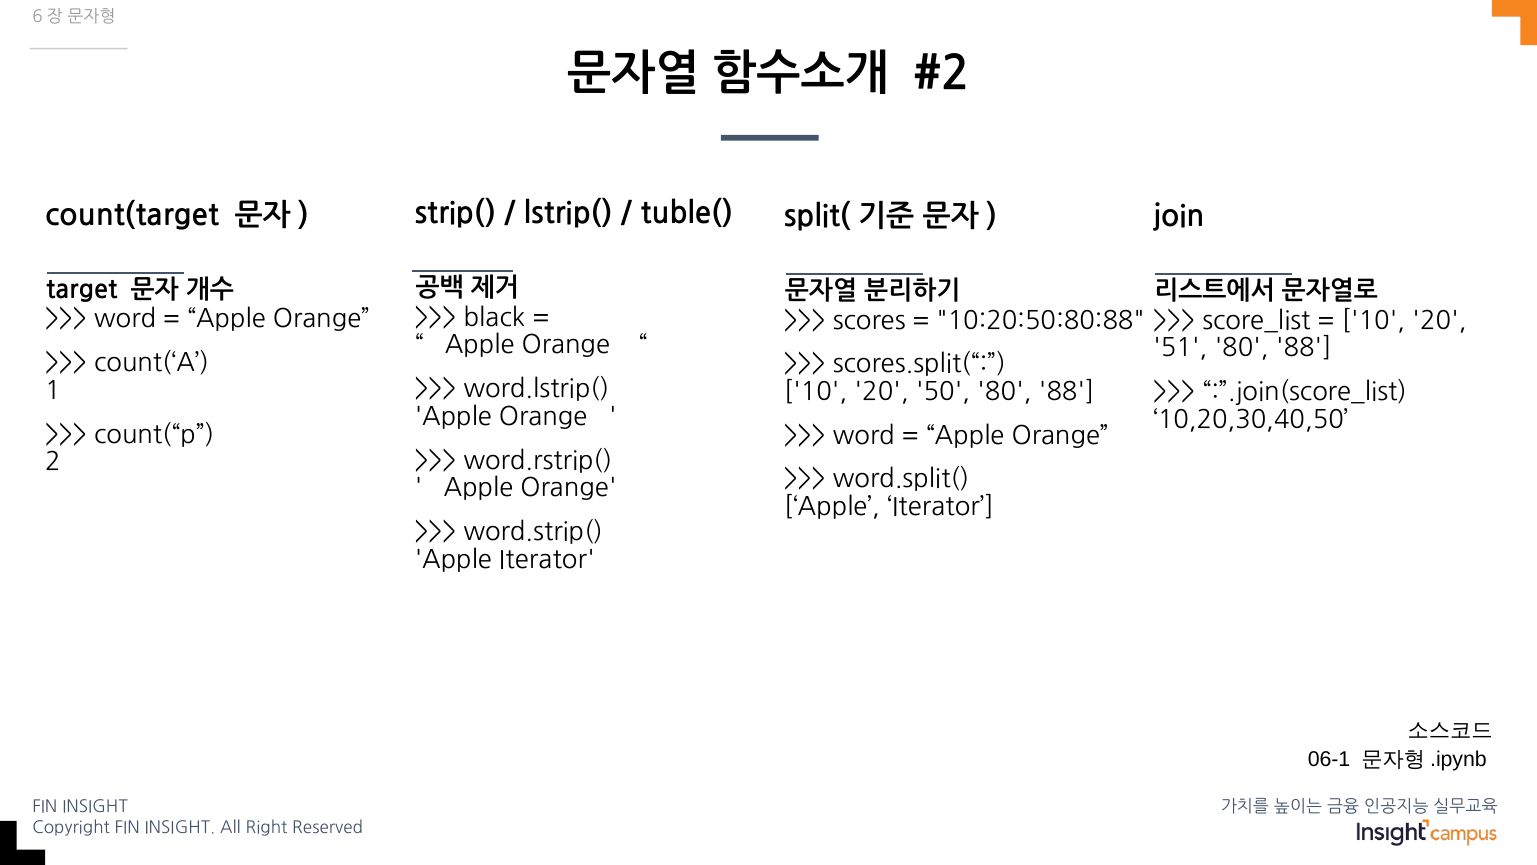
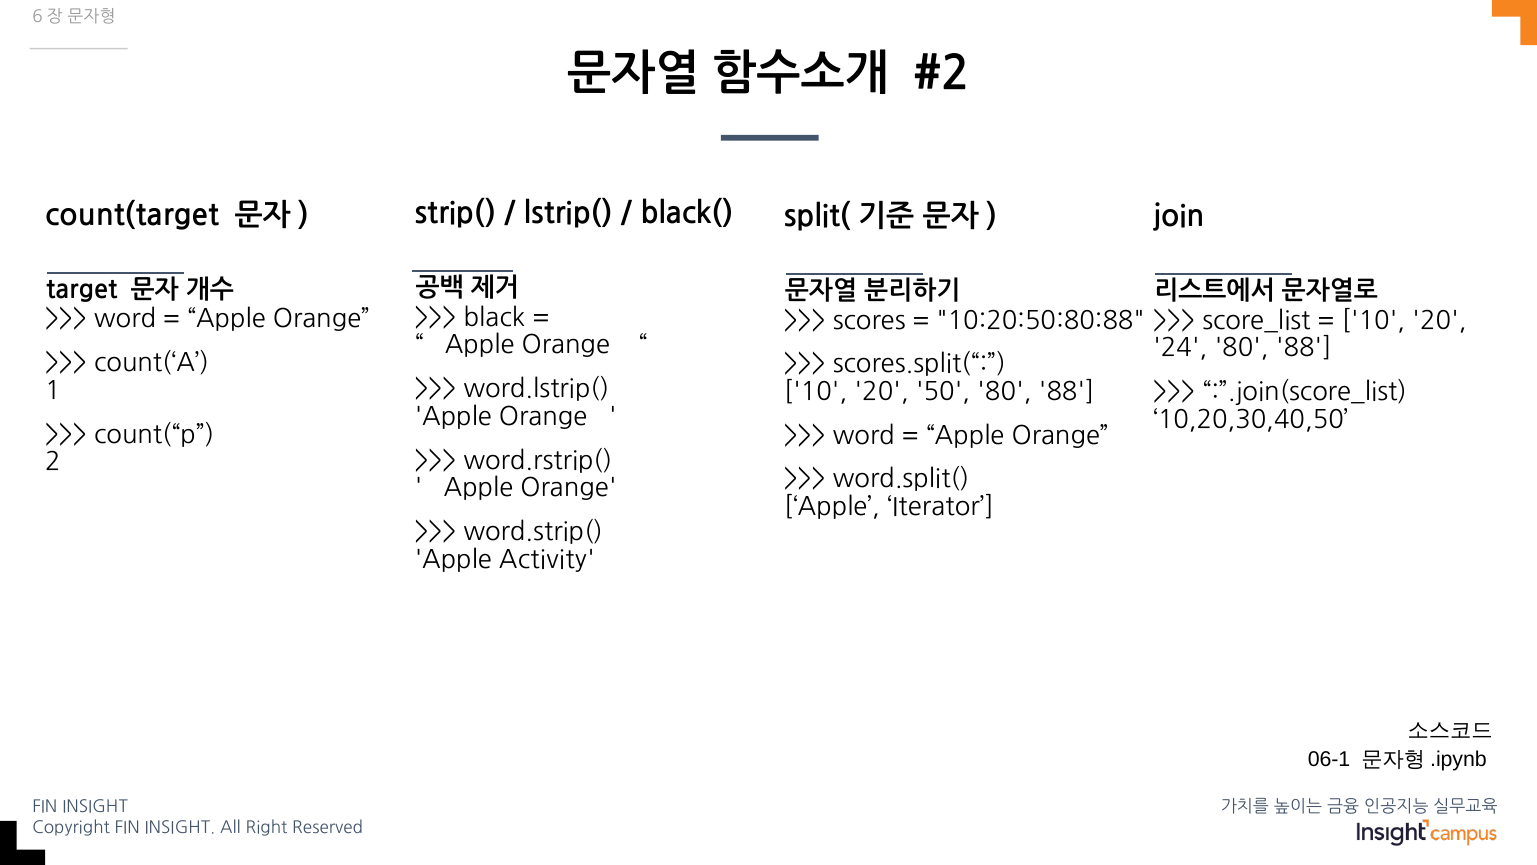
tuble(: tuble( -> black( (687, 214)
51: 51 -> 24 (1180, 348)
Iterator: Iterator -> Activity (547, 559)
